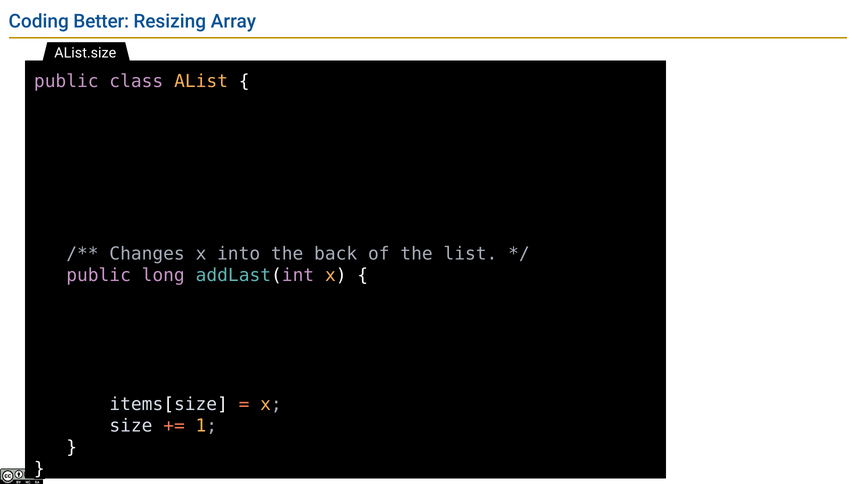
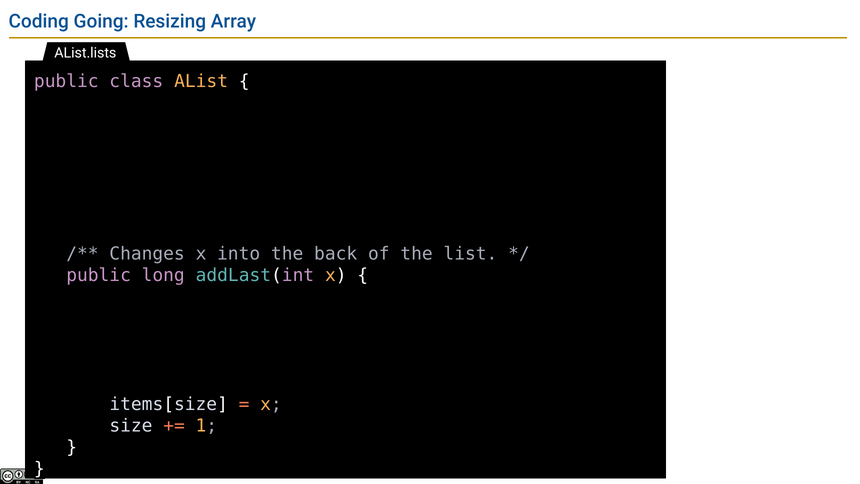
Better: Better -> Going (101, 21)
AList.size: AList.size -> AList.lists (85, 53)
